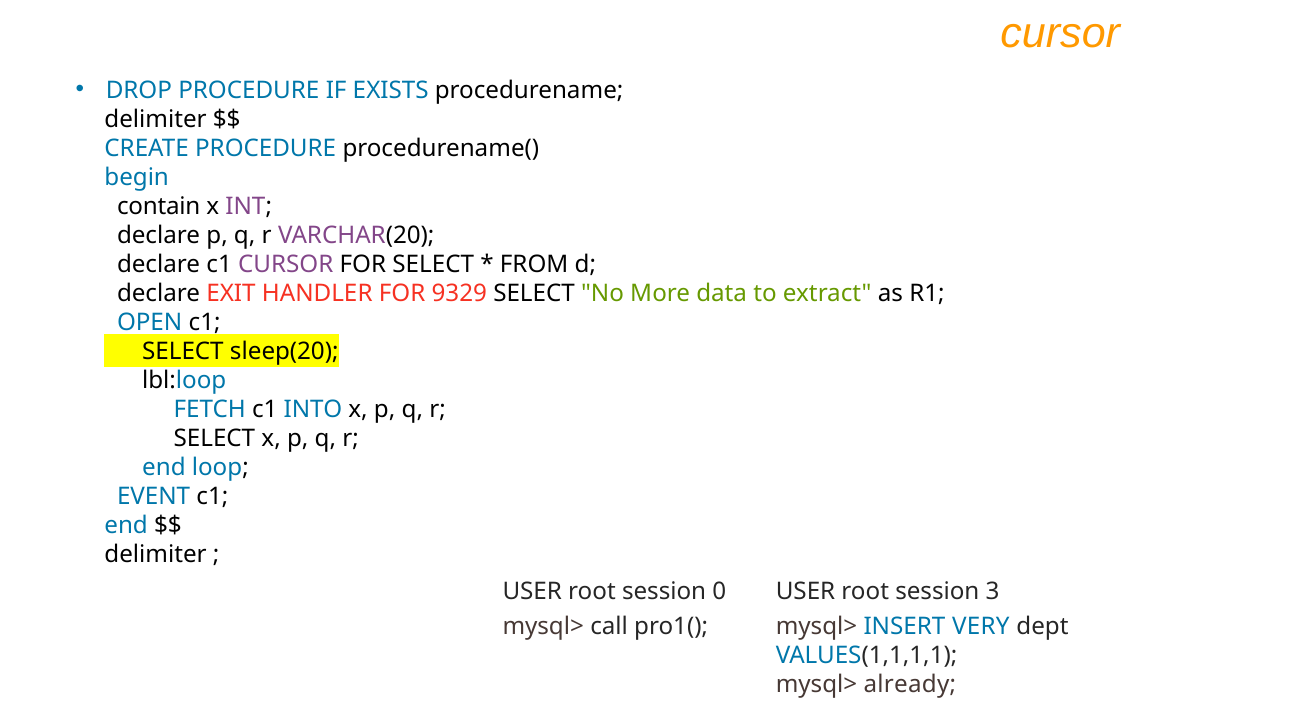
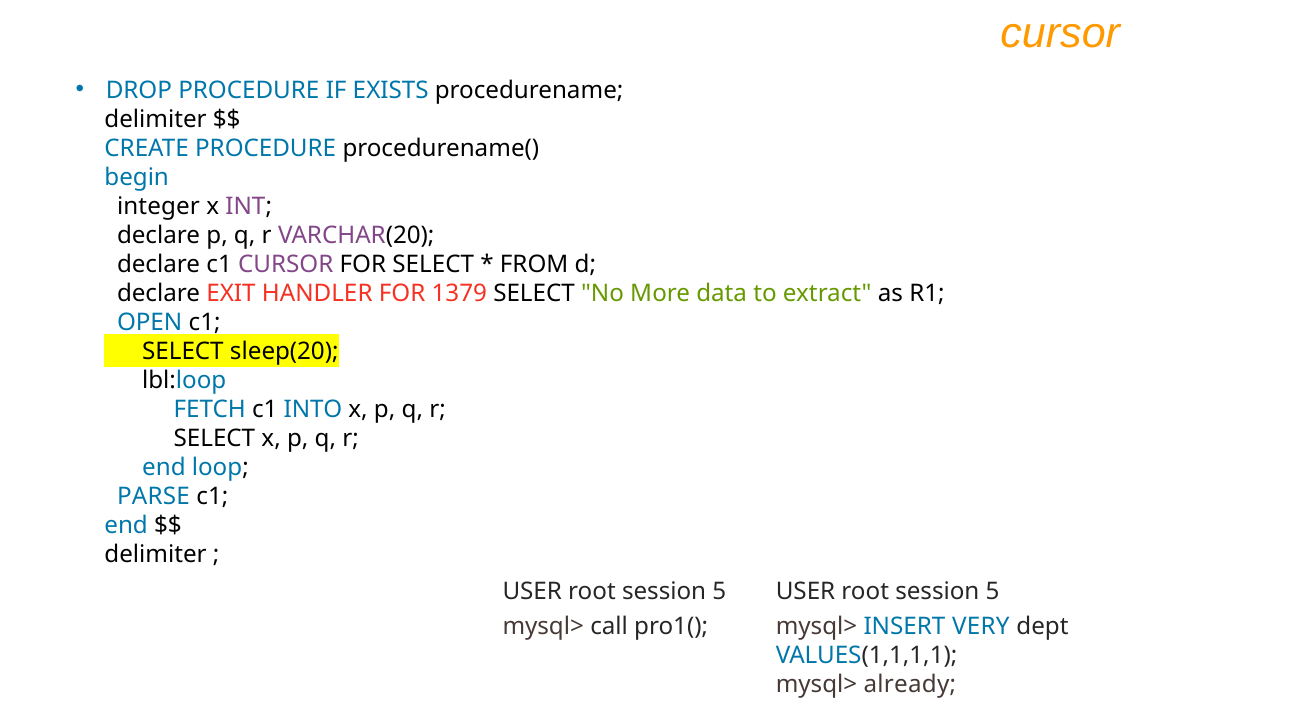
contain: contain -> integer (158, 206)
9329: 9329 -> 1379 (459, 293)
EVENT: EVENT -> PARSE (153, 497)
0: 0 -> 5 (719, 591)
3: 3 -> 5 (993, 591)
